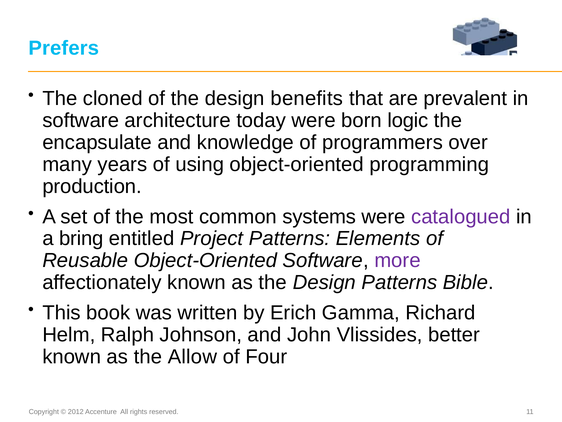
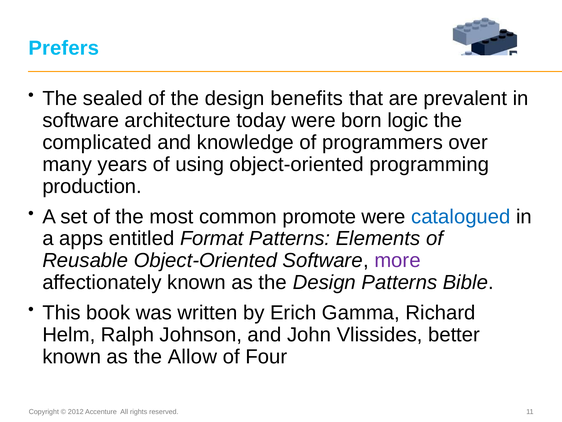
cloned: cloned -> sealed (113, 98)
encapsulate: encapsulate -> complicated (97, 142)
systems: systems -> promote (319, 216)
catalogued colour: purple -> blue (461, 216)
bring: bring -> apps (81, 238)
Project: Project -> Format (212, 238)
